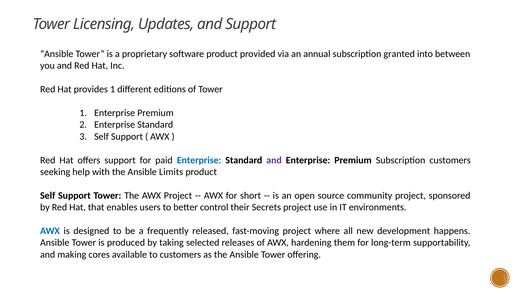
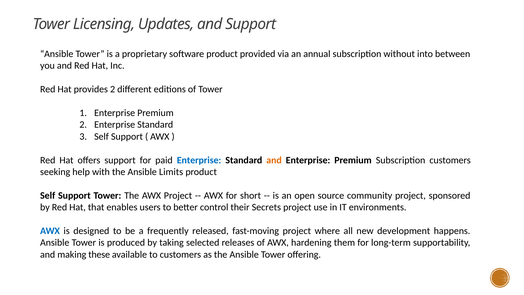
granted: granted -> without (399, 54)
provides 1: 1 -> 2 (113, 89)
and colour: purple -> orange (274, 160)
cores: cores -> these (99, 254)
